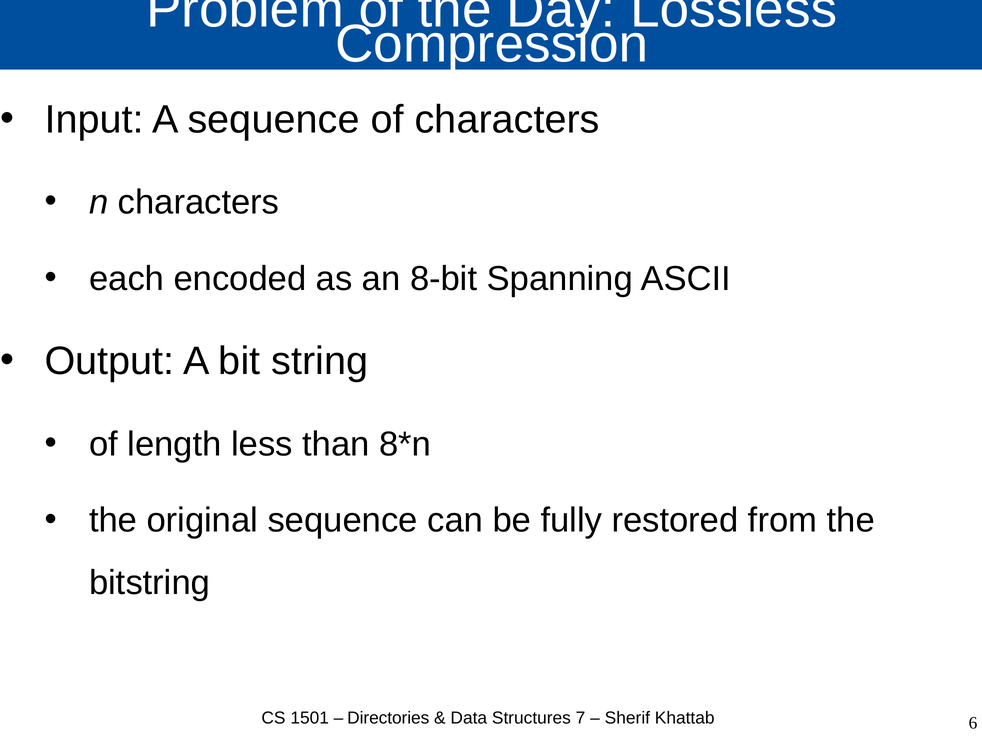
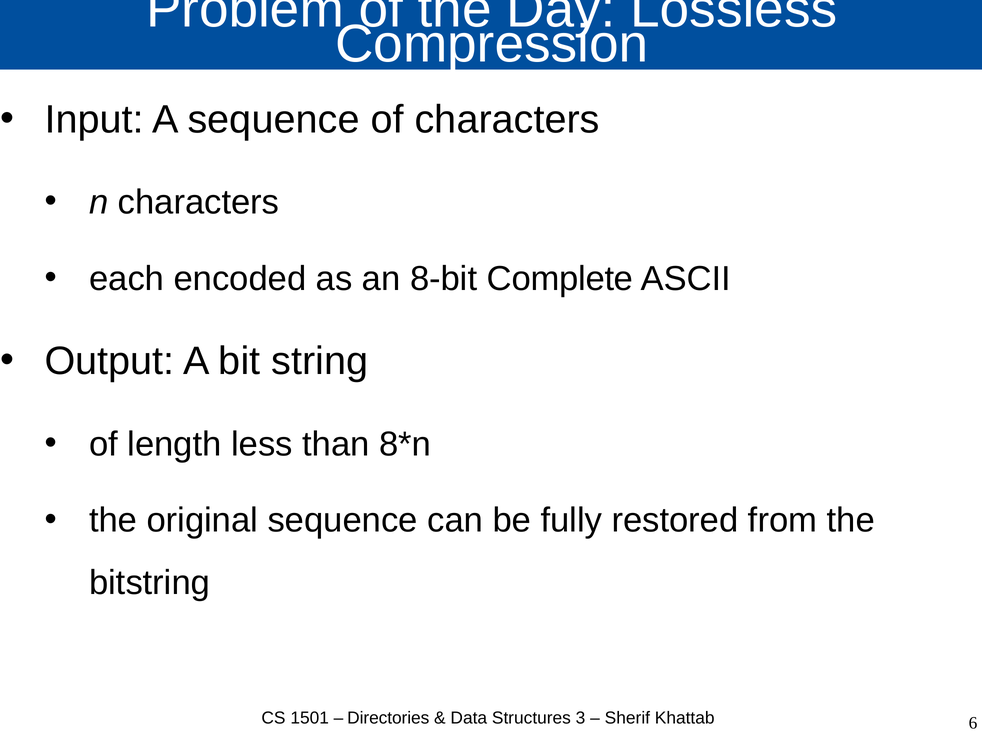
Spanning: Spanning -> Complete (560, 279)
7: 7 -> 3 (581, 718)
